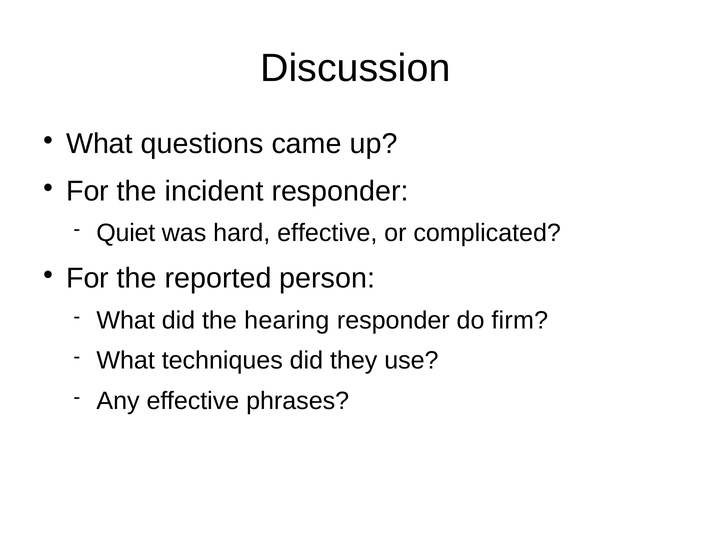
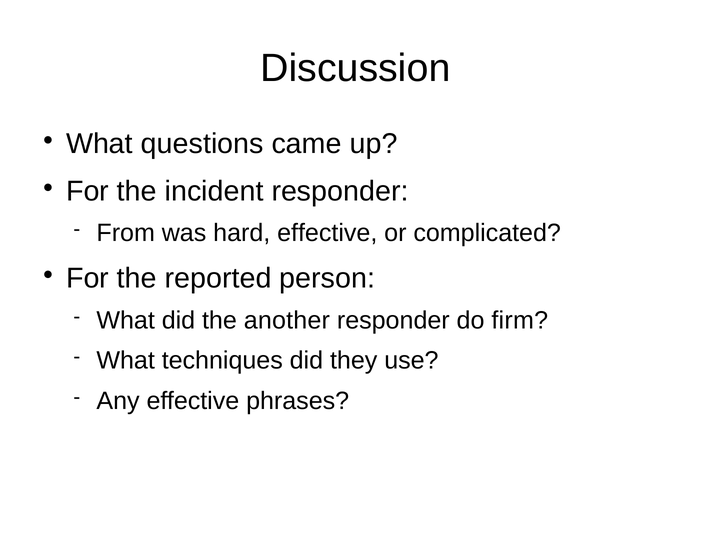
Quiet: Quiet -> From (126, 233)
hearing: hearing -> another (287, 321)
